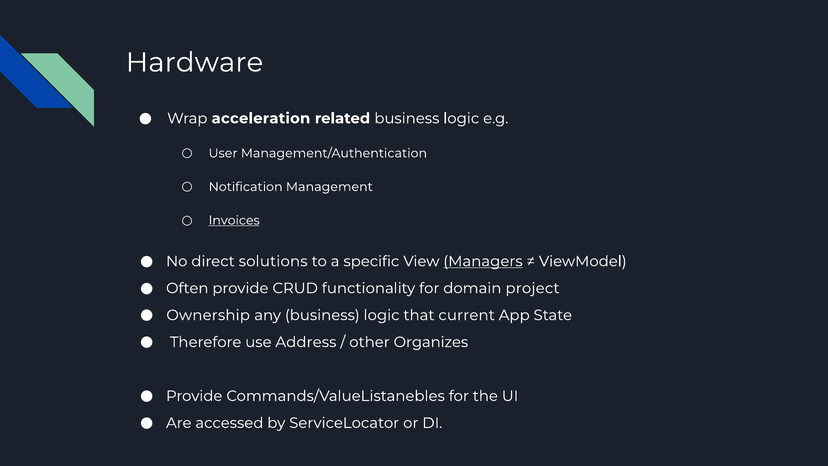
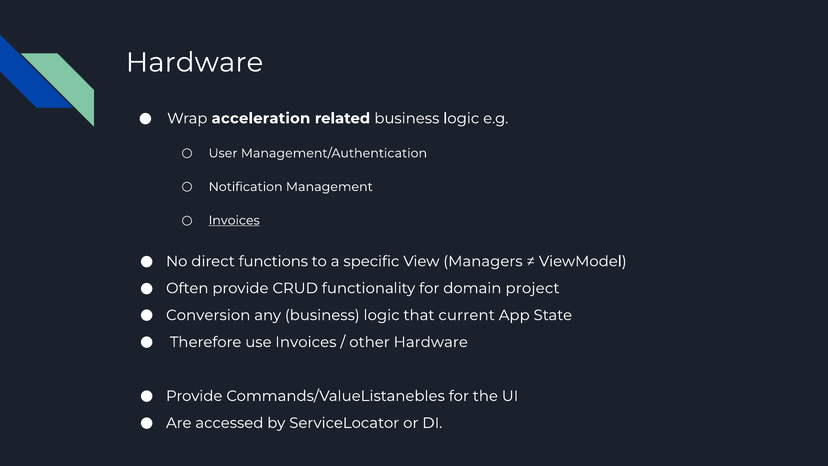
solutions: solutions -> functions (273, 261)
Managers underline: present -> none (483, 261)
Ownership: Ownership -> Conversion (208, 315)
use Address: Address -> Invoices (306, 342)
other Organizes: Organizes -> Hardware (431, 342)
